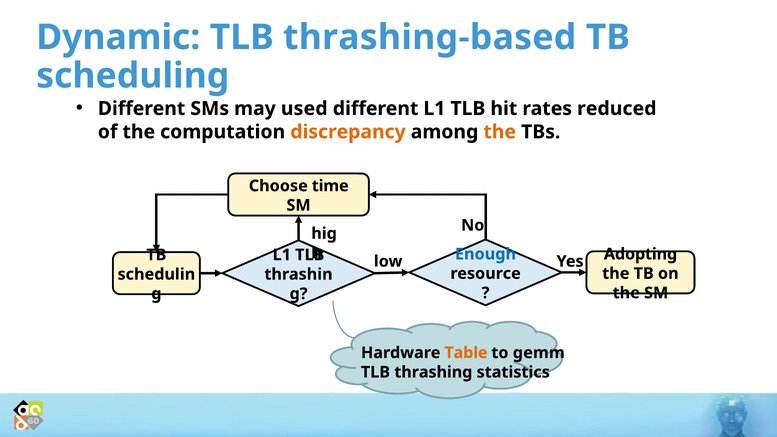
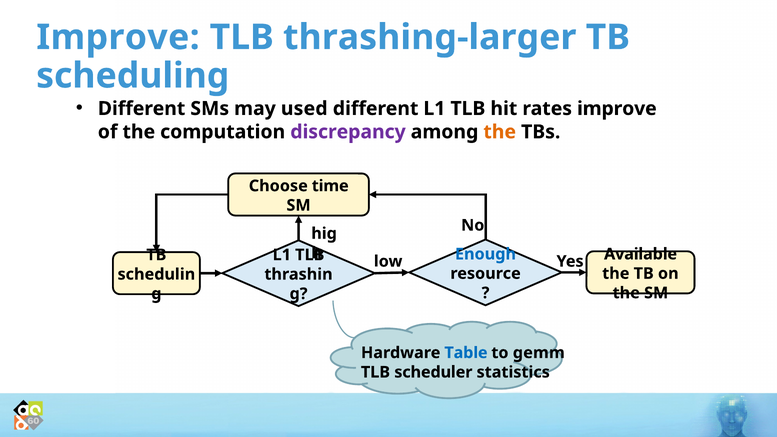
Dynamic: Dynamic -> Improve (118, 37)
thrashing-based: thrashing-based -> thrashing-larger (430, 37)
rates reduced: reduced -> improve (617, 109)
discrepancy colour: orange -> purple (348, 132)
Adopting: Adopting -> Available (641, 254)
Table colour: orange -> blue (466, 353)
thrashing: thrashing -> scheduler (433, 372)
